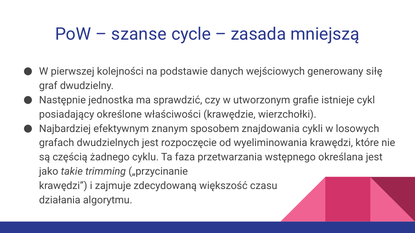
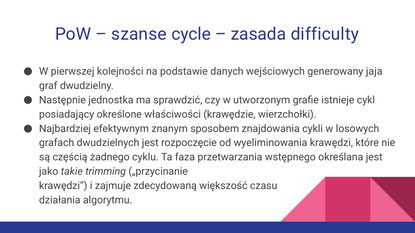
mniejszą: mniejszą -> difficulty (325, 34)
siłę: siłę -> jaja (374, 72)
